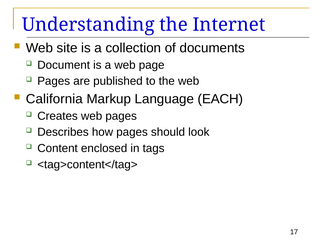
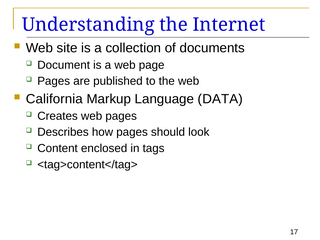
EACH: EACH -> DATA (220, 99)
